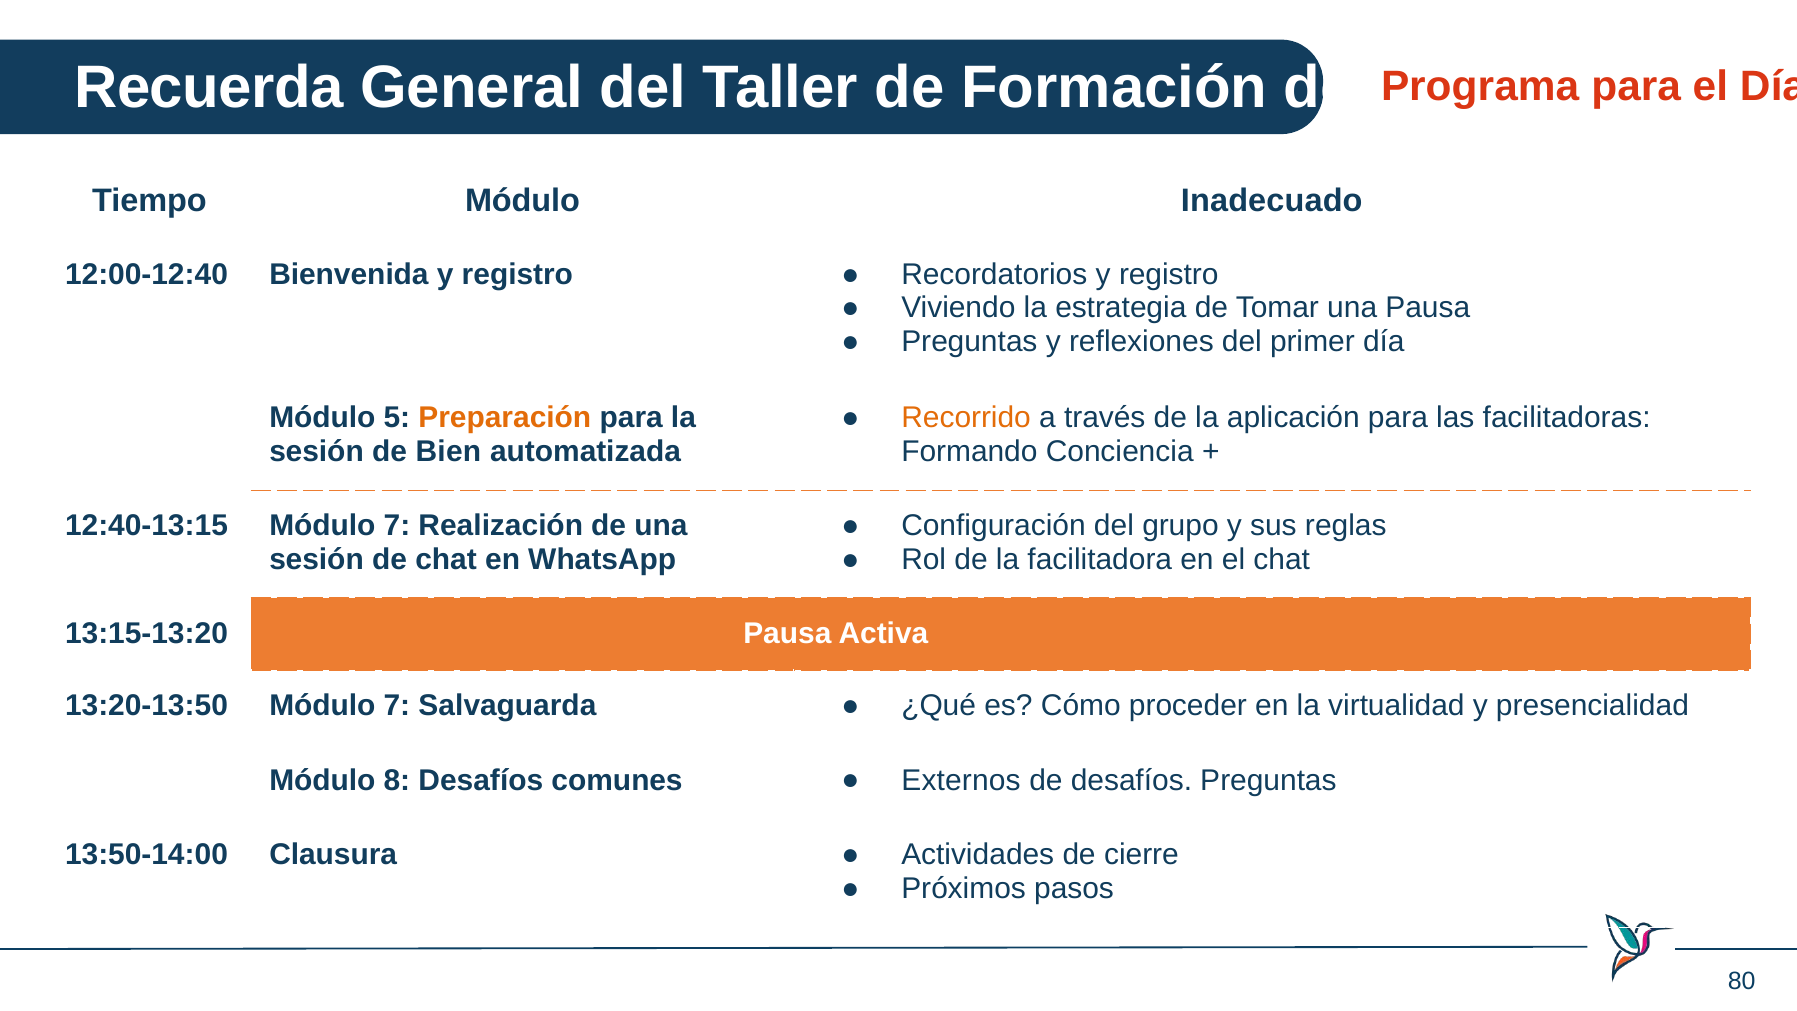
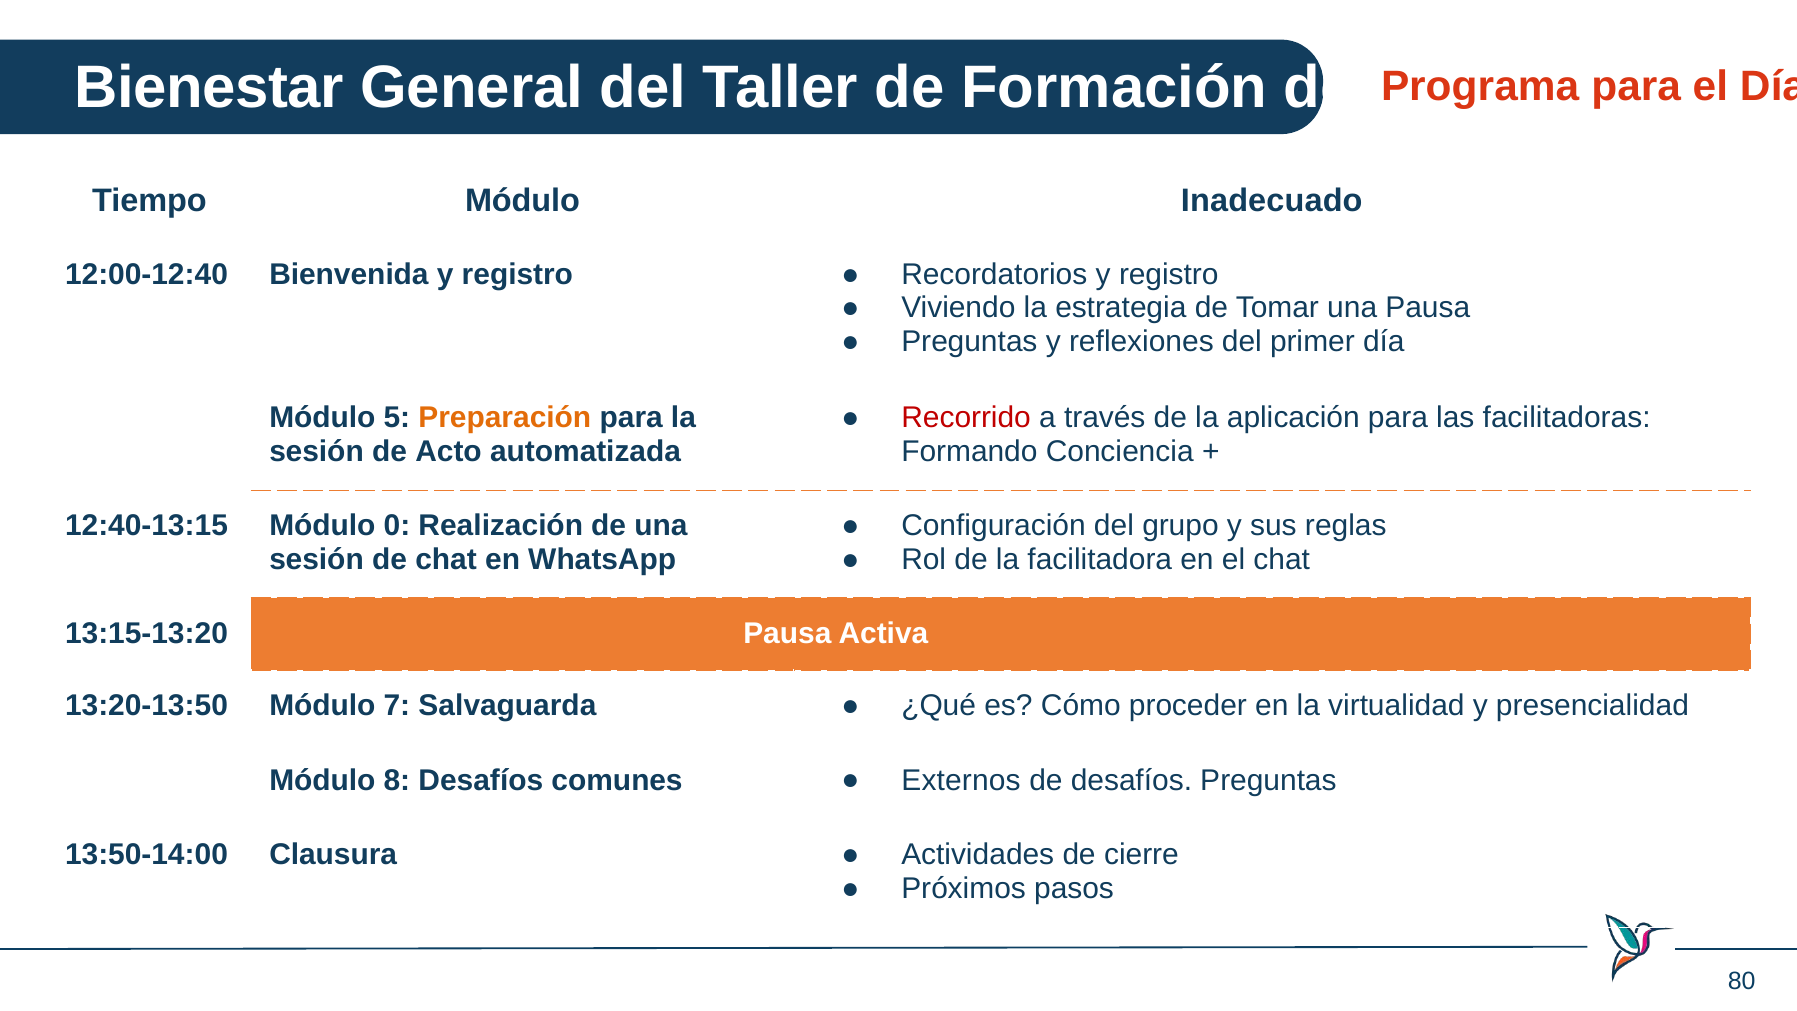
Recuerda: Recuerda -> Bienestar (209, 88)
Recorrido colour: orange -> red (966, 418)
Bien: Bien -> Acto (449, 451)
12:40-13:15 Módulo 7: 7 -> 0 (397, 526)
